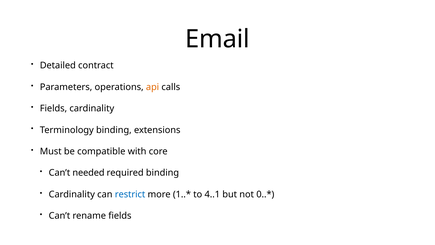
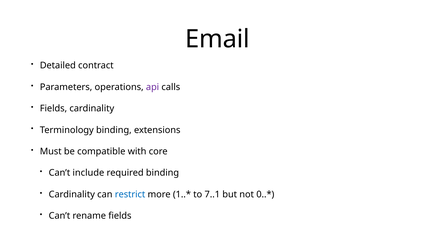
api colour: orange -> purple (153, 87)
needed: needed -> include (88, 173)
4..1: 4..1 -> 7..1 (212, 194)
